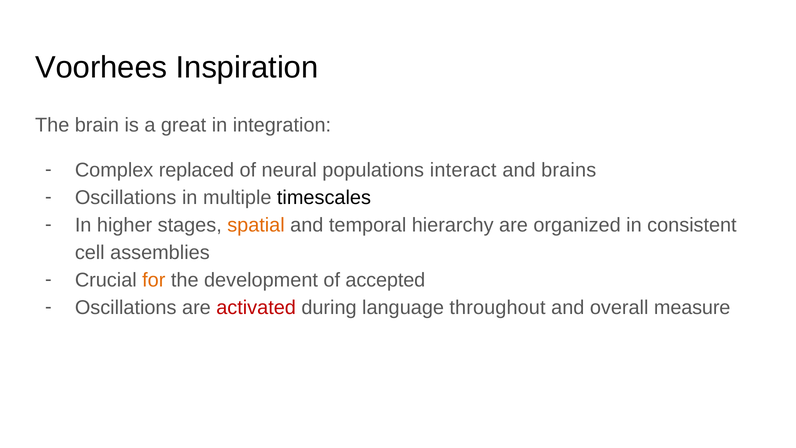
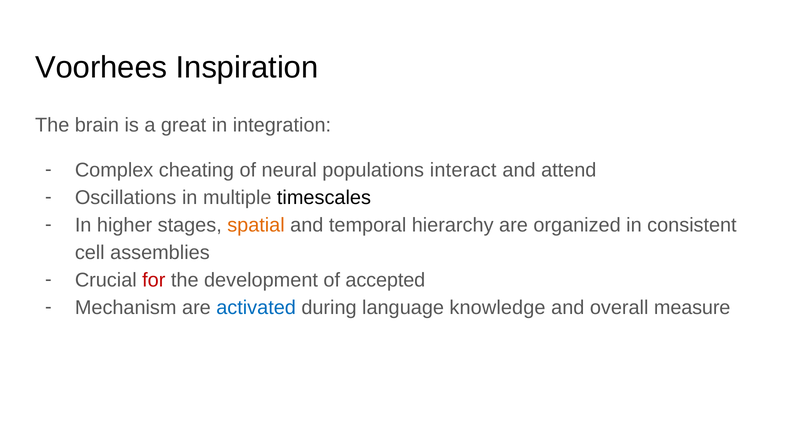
replaced: replaced -> cheating (196, 170)
brains: brains -> attend (569, 170)
for colour: orange -> red (154, 280)
Oscillations: Oscillations -> Mechanism (126, 308)
activated colour: red -> blue (256, 308)
throughout: throughout -> knowledge (498, 308)
